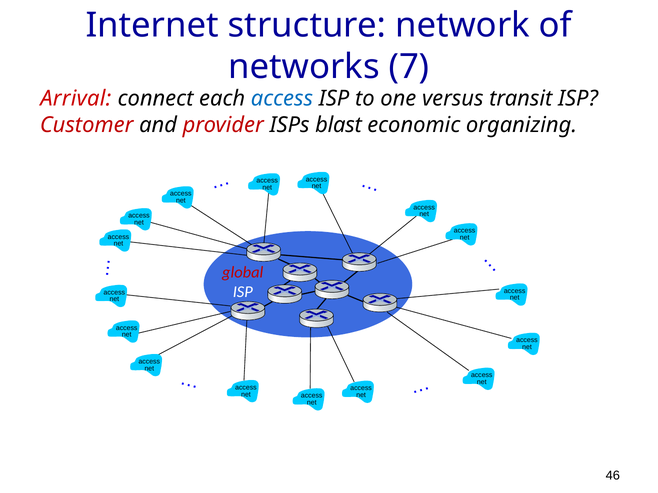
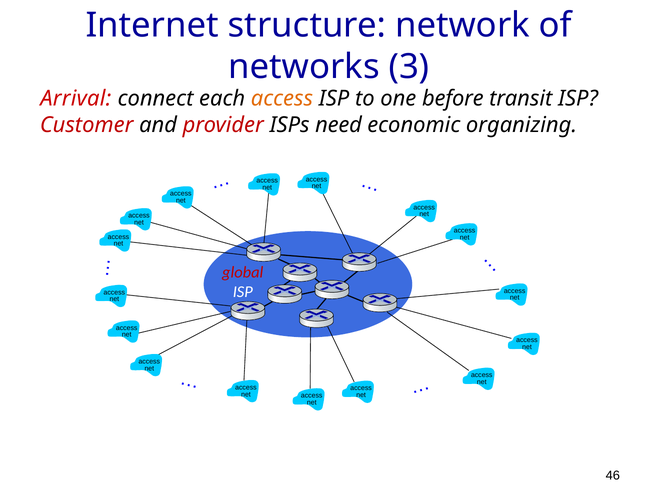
7: 7 -> 3 (409, 67)
access colour: blue -> orange (282, 99)
versus: versus -> before (453, 99)
blast: blast -> need (339, 125)
